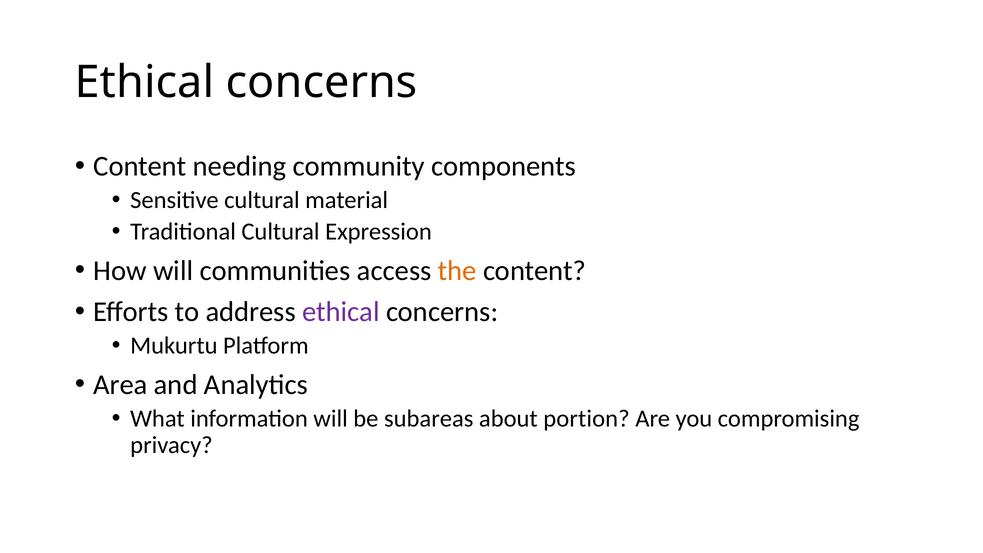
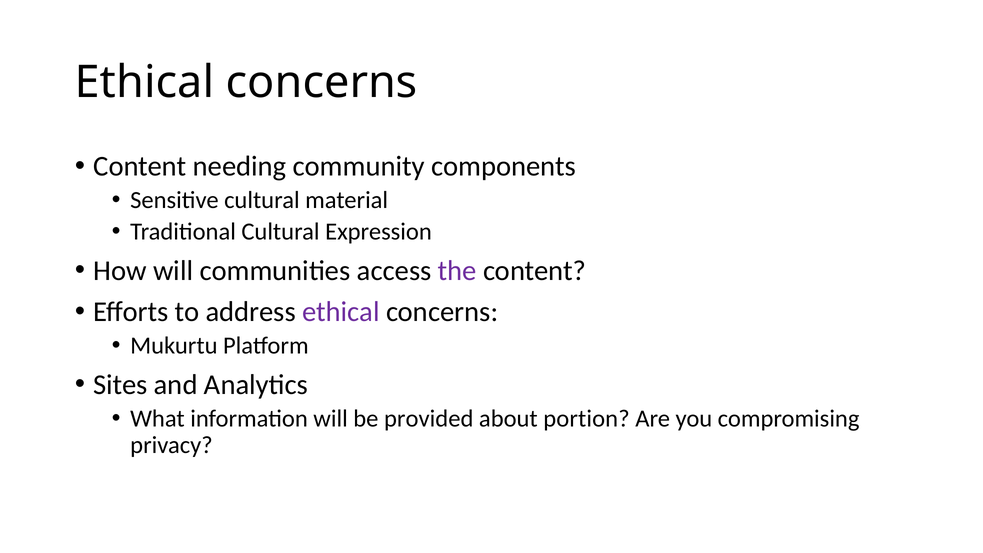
the colour: orange -> purple (457, 271)
Area: Area -> Sites (120, 385)
subareas: subareas -> provided (429, 418)
